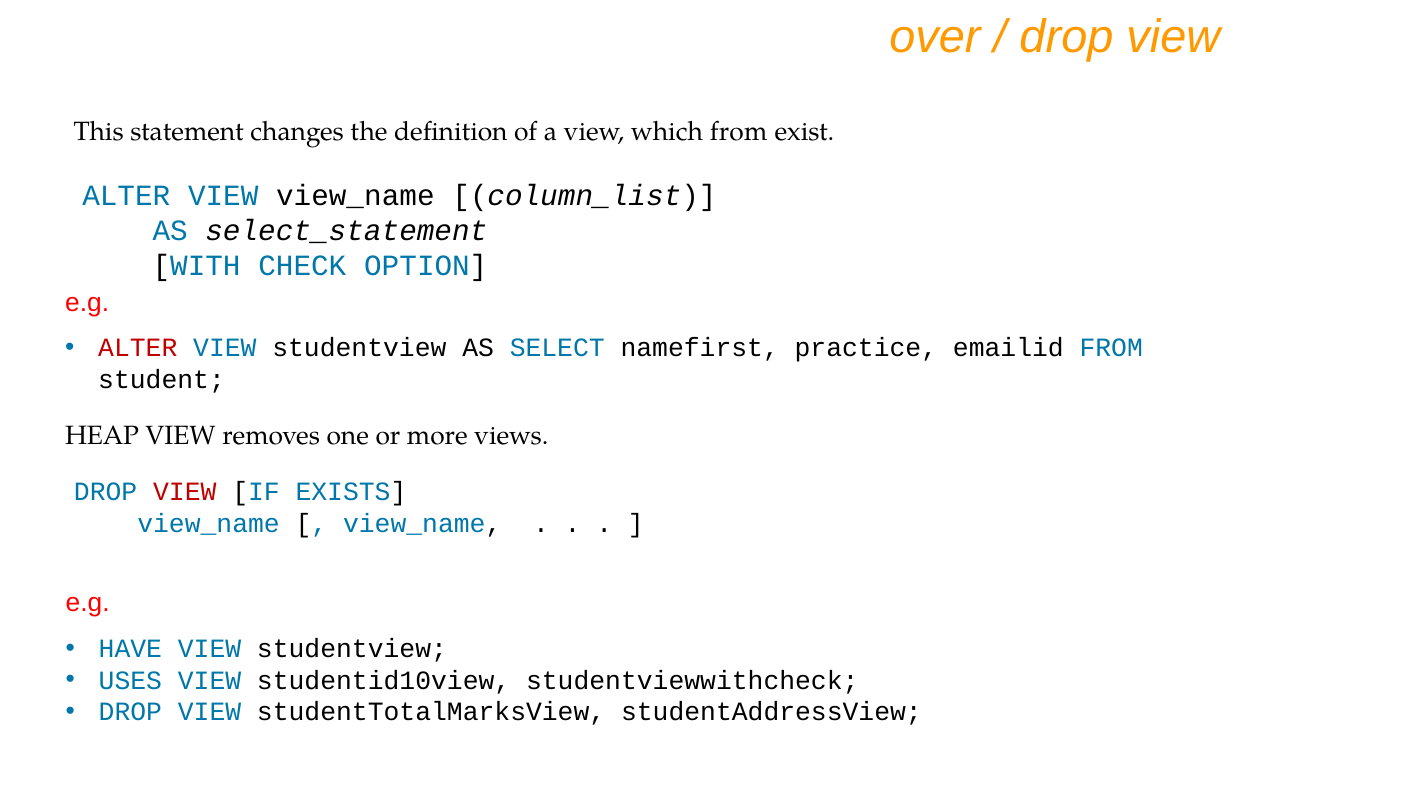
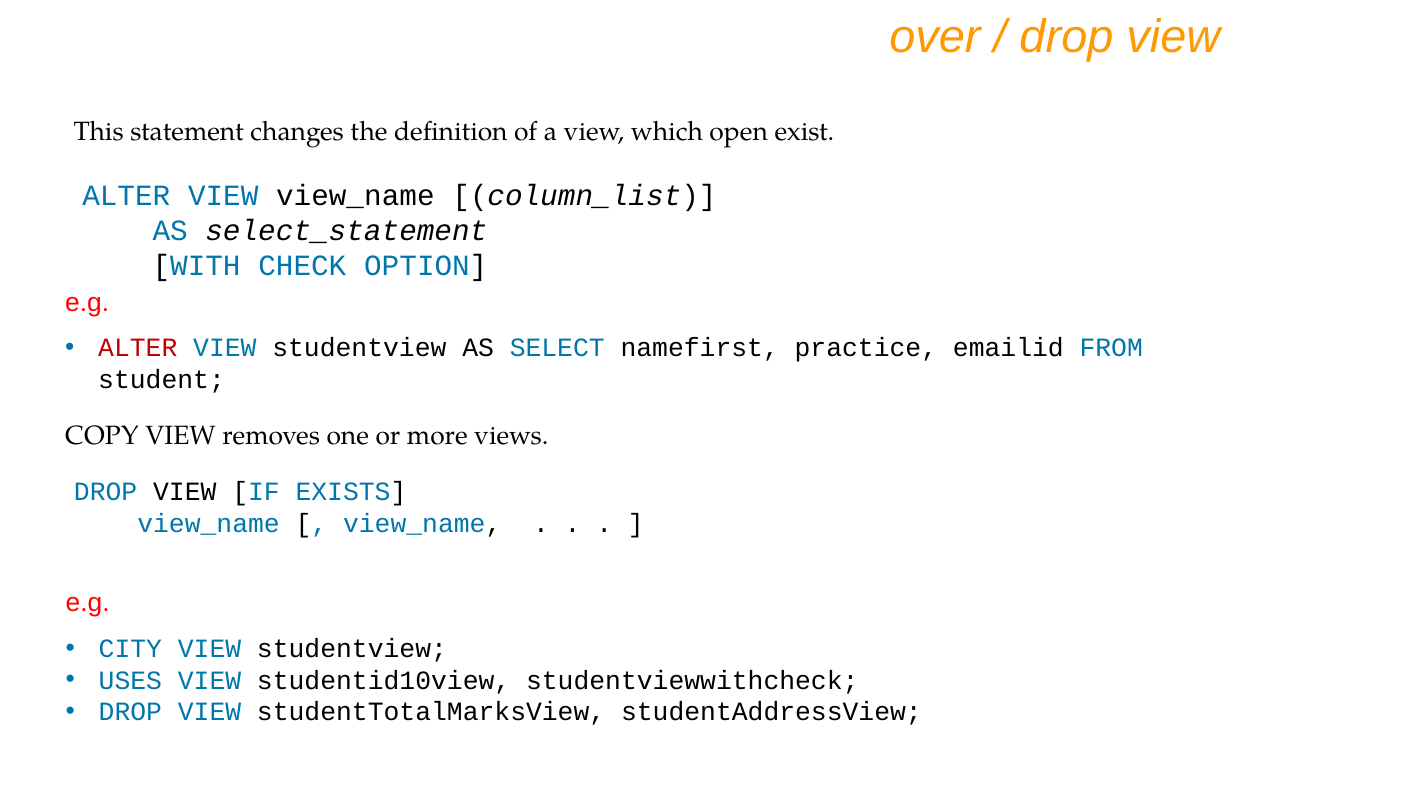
which from: from -> open (739, 132)
HEAP: HEAP -> COPY (102, 435)
VIEW colour: red -> black (185, 492)
HAVE: HAVE -> CITY (130, 648)
